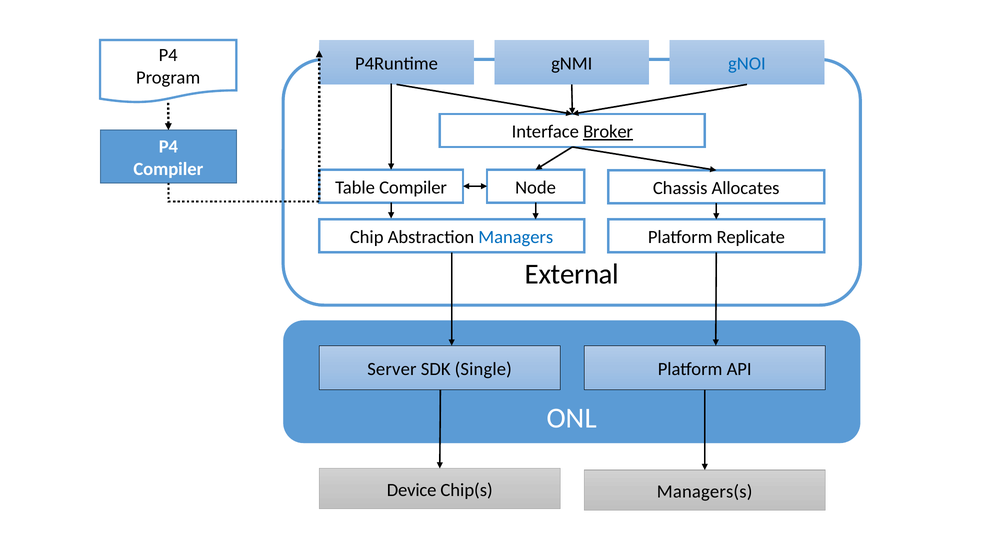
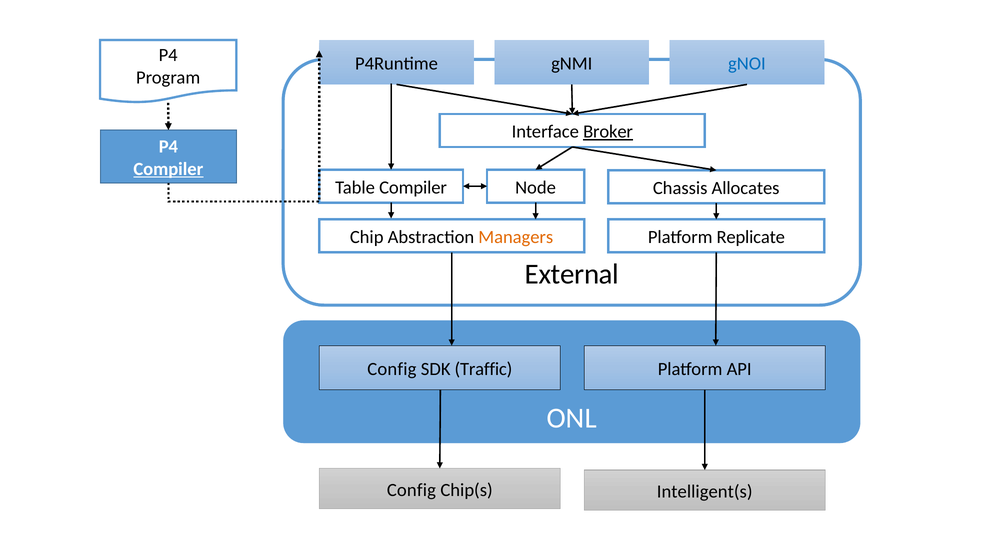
Compiler underline: none -> present (168, 169)
Managers colour: blue -> orange (516, 237)
Server: Server -> Config (392, 369)
Single: Single -> Traffic (483, 369)
Device: Device -> Config (411, 490)
Managers(s: Managers(s -> Intelligent(s (705, 491)
